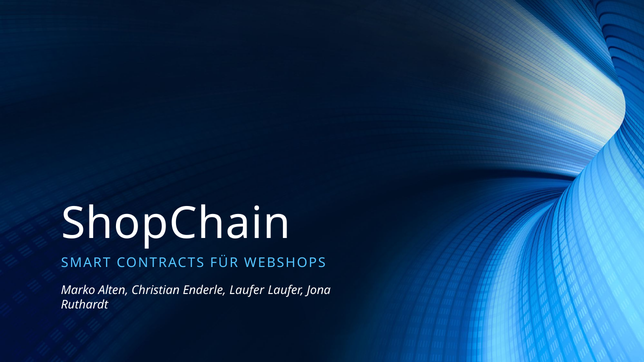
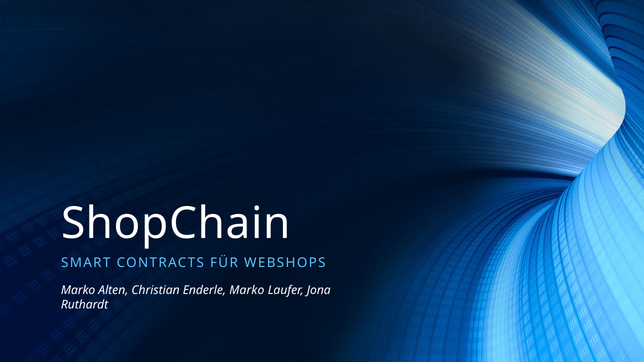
Enderle Laufer: Laufer -> Marko (247, 291)
